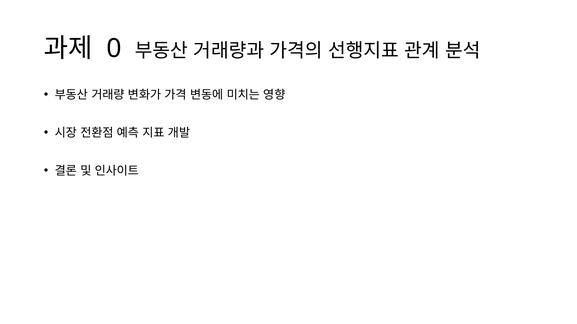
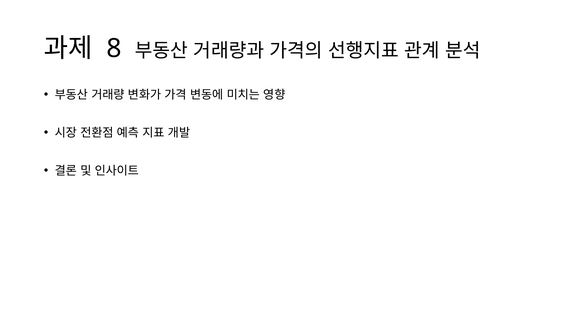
0: 0 -> 8 (114, 48)
